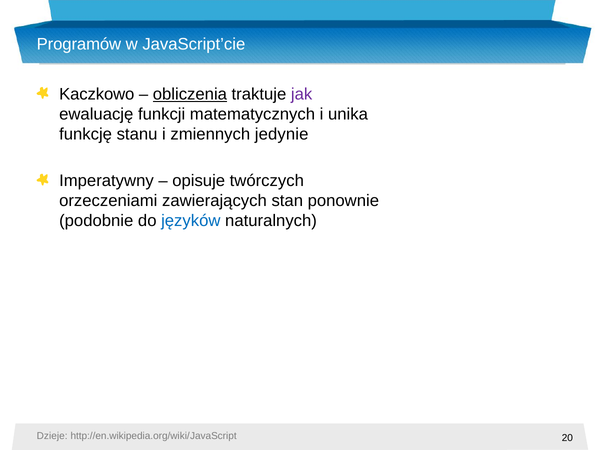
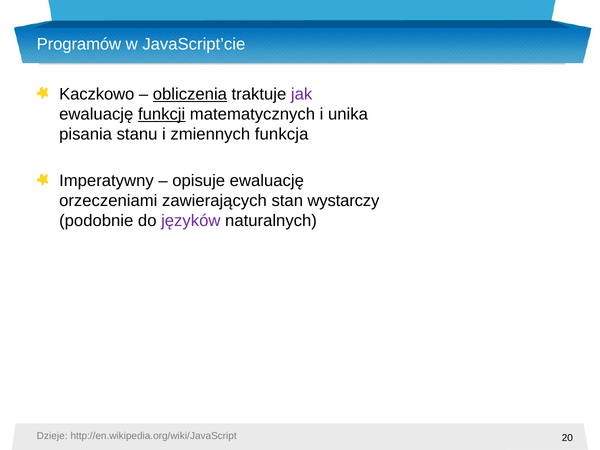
funkcji underline: none -> present (162, 114)
funkcję: funkcję -> pisania (86, 134)
jedynie: jedynie -> funkcja (282, 134)
opisuje twórczych: twórczych -> ewaluację (267, 181)
ponownie: ponownie -> wystarczy (343, 201)
języków colour: blue -> purple (191, 221)
